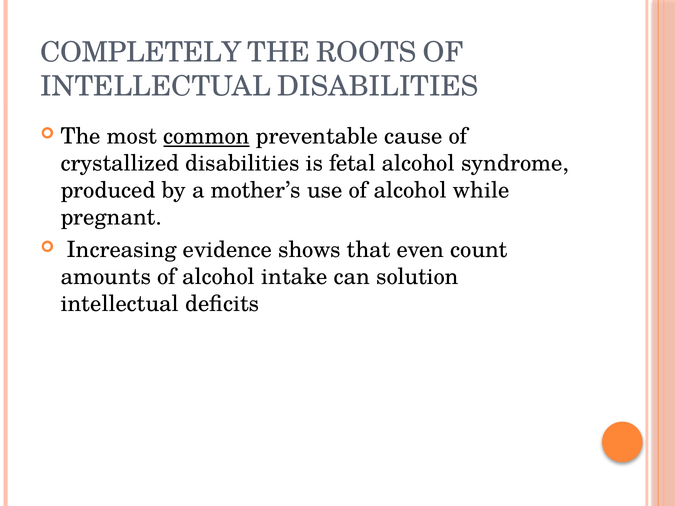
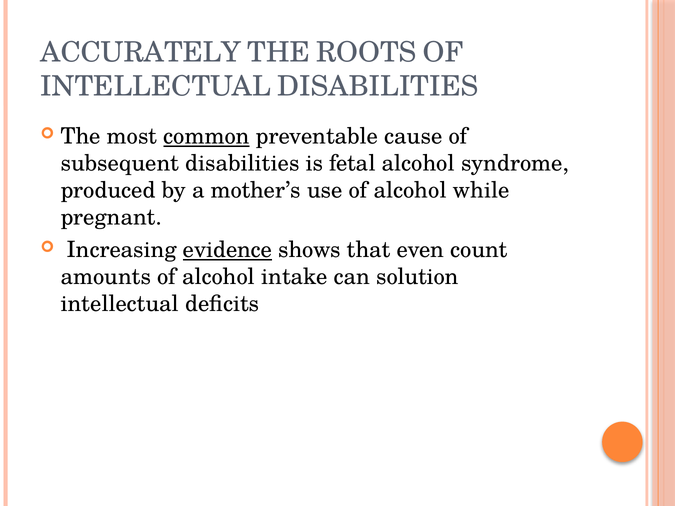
COMPLETELY: COMPLETELY -> ACCURATELY (141, 53)
crystallized: crystallized -> subsequent (120, 164)
evidence underline: none -> present (228, 250)
